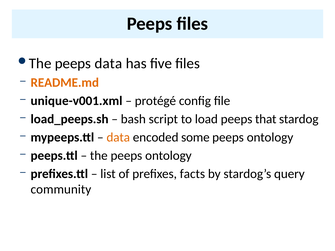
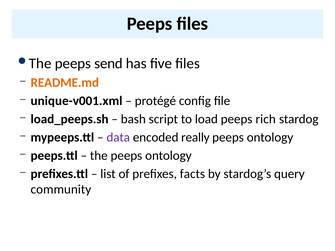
peeps data: data -> send (109, 63)
that: that -> rich (266, 119)
data colour: orange -> purple (118, 137)
some: some -> really (195, 137)
